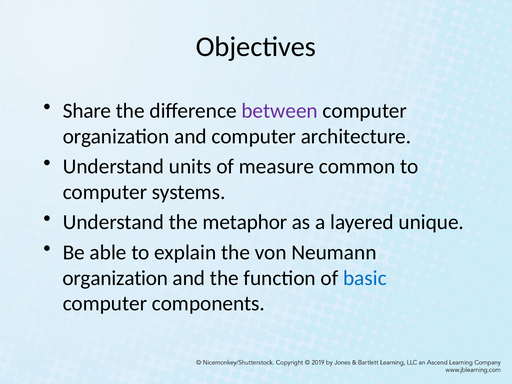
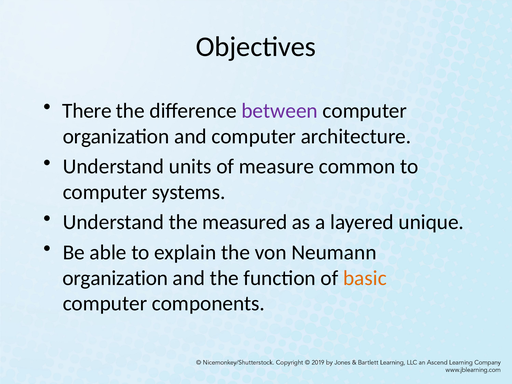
Share: Share -> There (87, 111)
metaphor: metaphor -> measured (245, 222)
basic colour: blue -> orange (365, 278)
